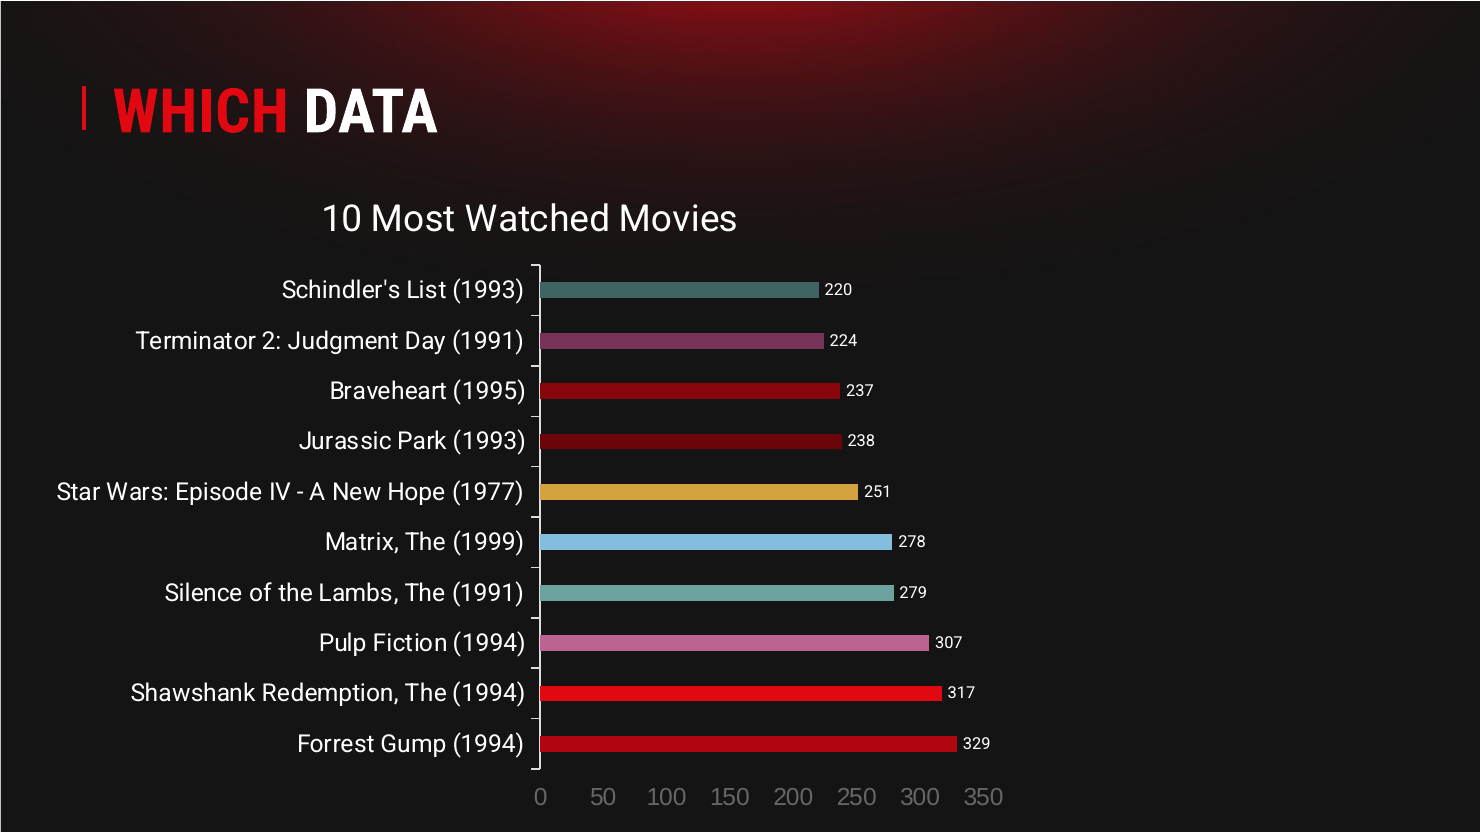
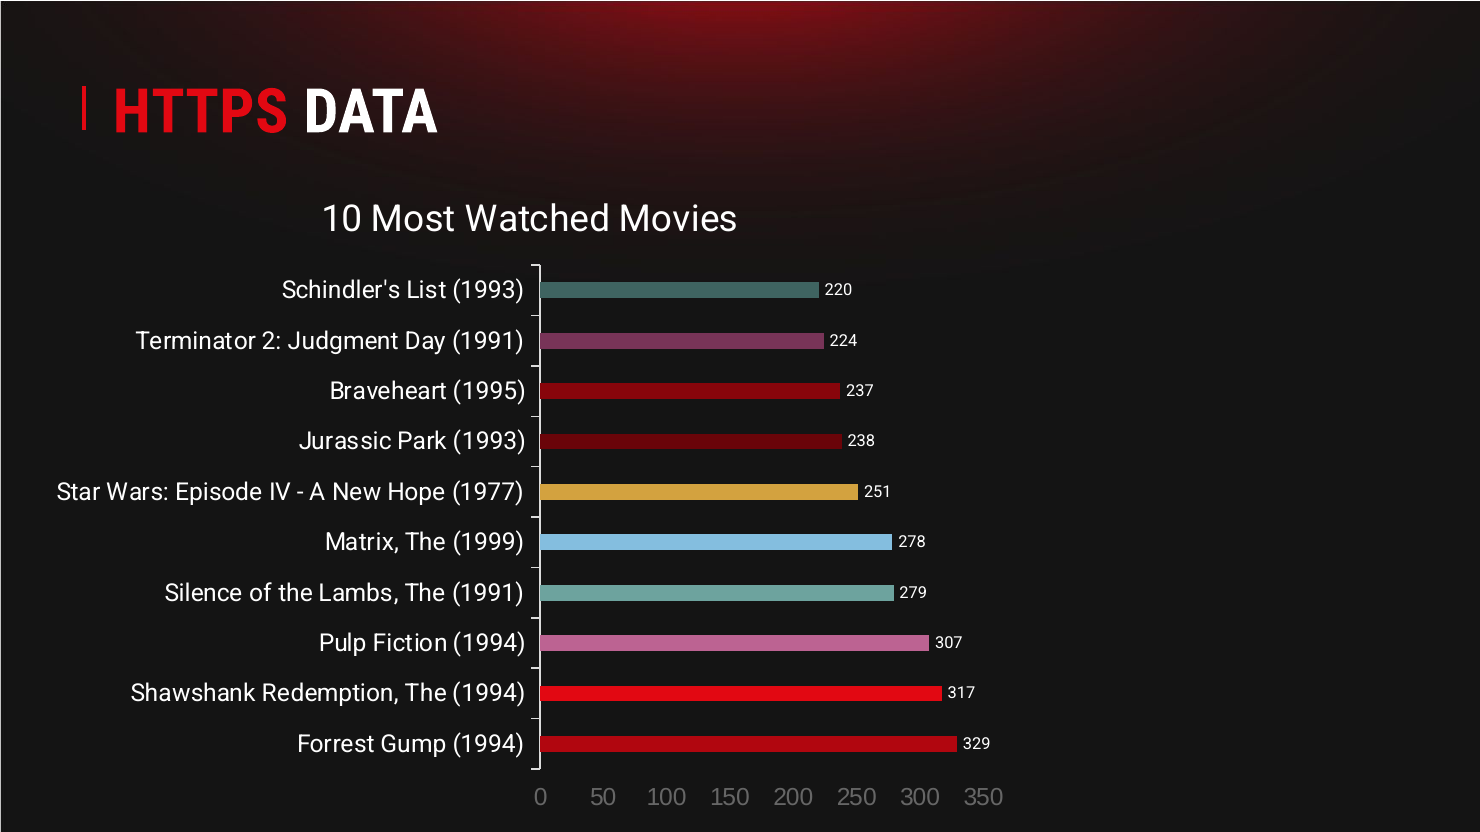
WHICH: WHICH -> HTTPS (201, 112)
